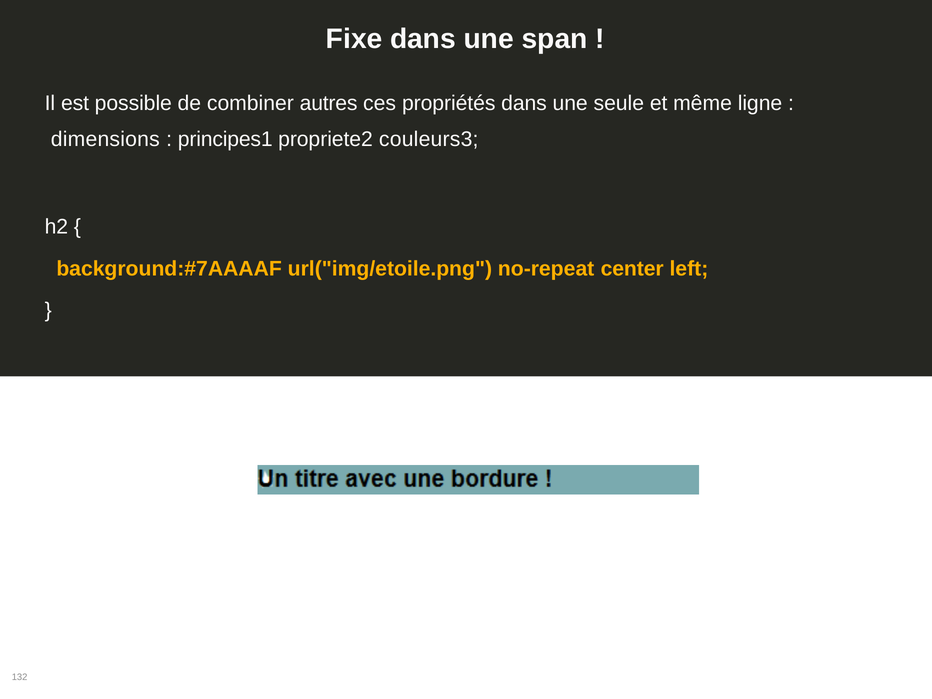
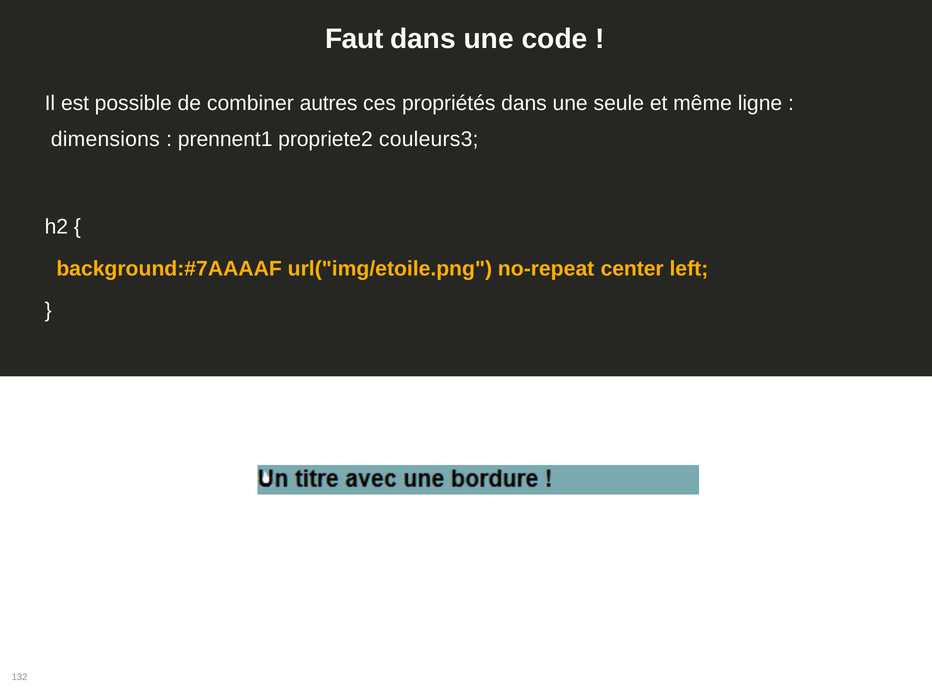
Fixe: Fixe -> Faut (354, 39)
span: span -> code (555, 39)
principes1: principes1 -> prennent1 (225, 140)
